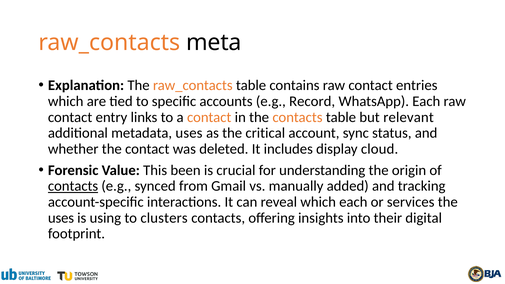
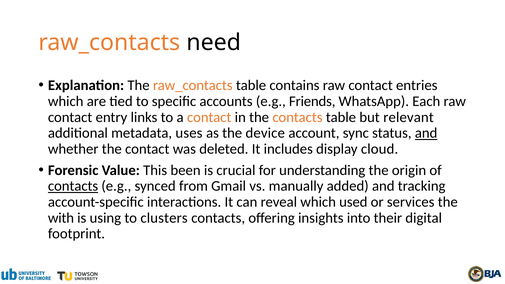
meta: meta -> need (214, 42)
Record: Record -> Friends (312, 101)
critical: critical -> device (265, 133)
and underline: none -> present (426, 133)
which each: each -> used (353, 202)
uses: uses -> with (61, 218)
